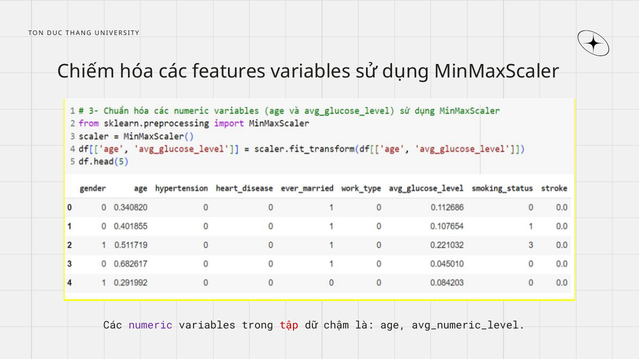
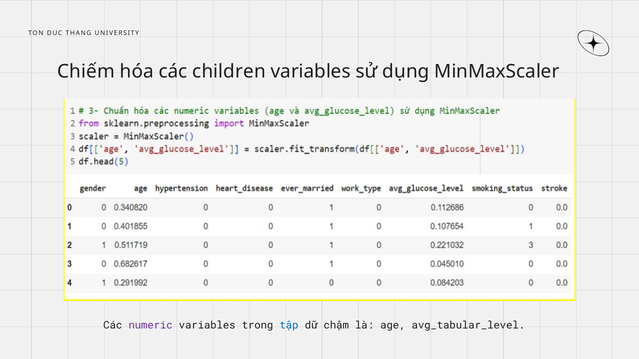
features: features -> children (229, 71)
tập colour: red -> blue (289, 326)
avg_numeric_level: avg_numeric_level -> avg_tabular_level (468, 326)
